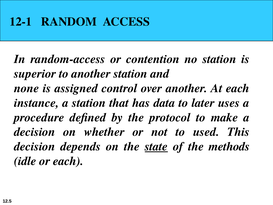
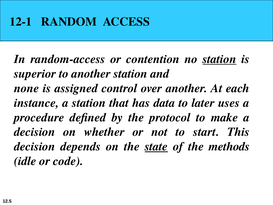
station underline: none -> present (219, 59)
used: used -> start (206, 132)
or each: each -> code (68, 161)
